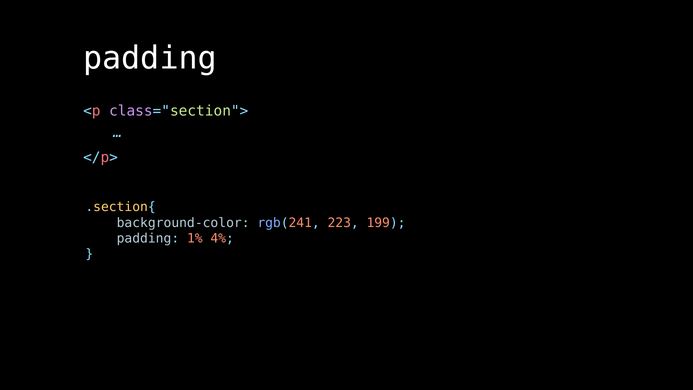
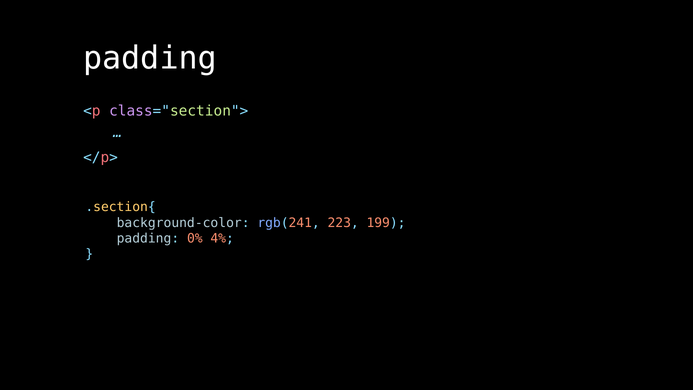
1%: 1% -> 0% (195, 238)
